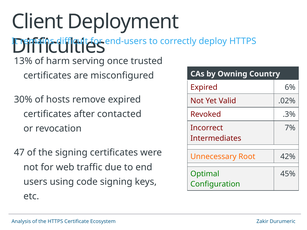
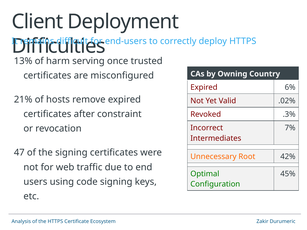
30%: 30% -> 21% (23, 100)
contacted: contacted -> constraint (119, 114)
